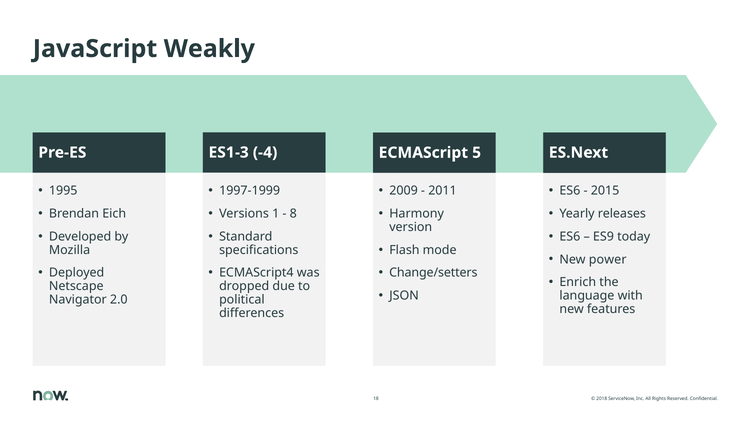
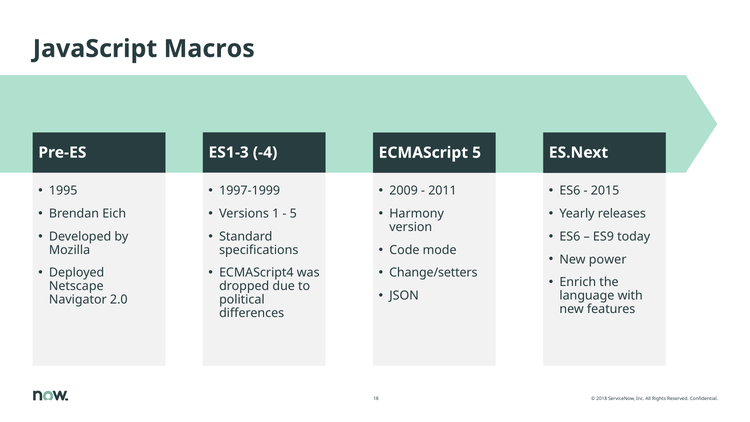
Weakly: Weakly -> Macros (209, 49)
8: 8 -> 5 (293, 214)
Flash: Flash -> Code (404, 250)
